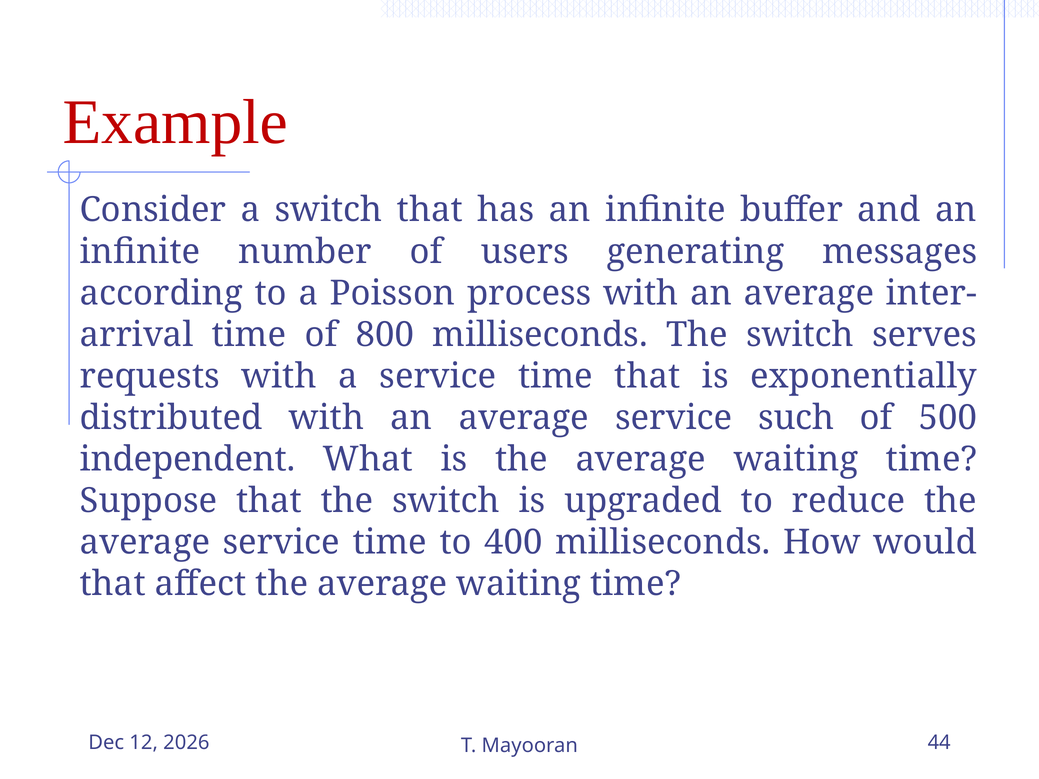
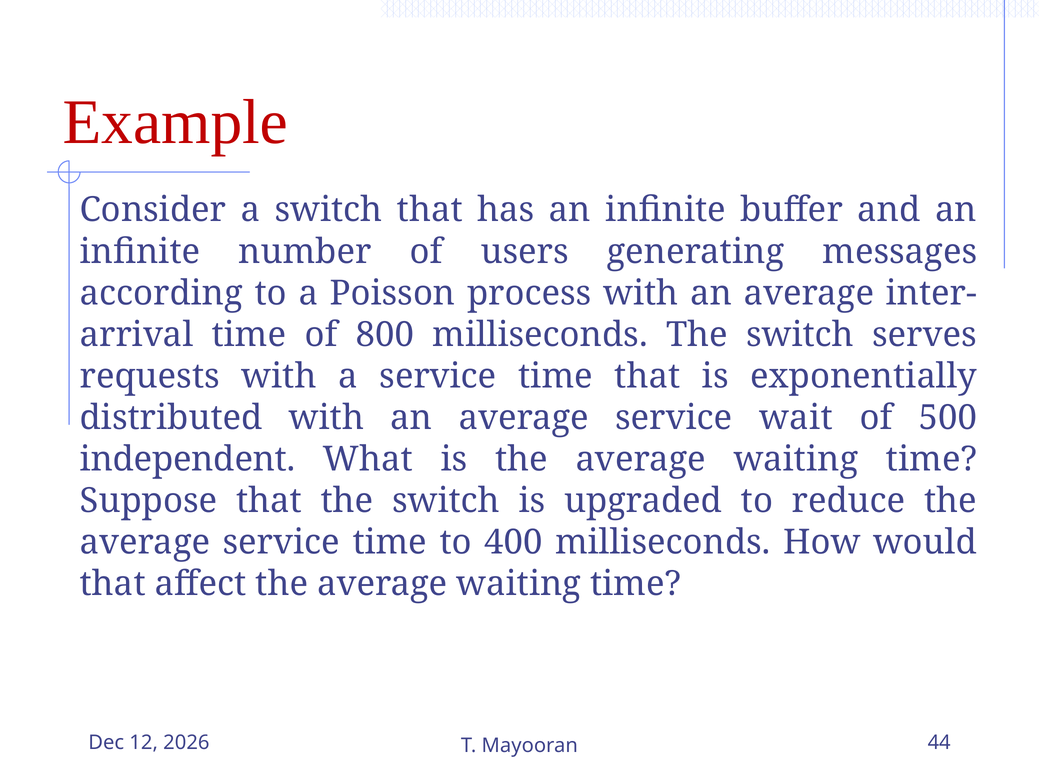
such: such -> wait (796, 418)
